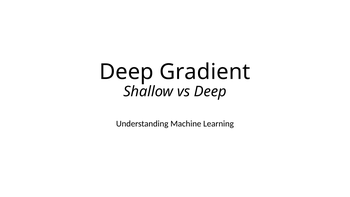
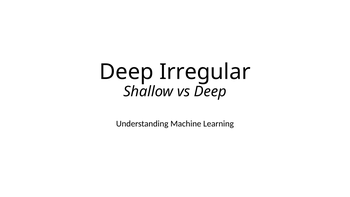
Gradient: Gradient -> Irregular (205, 72)
